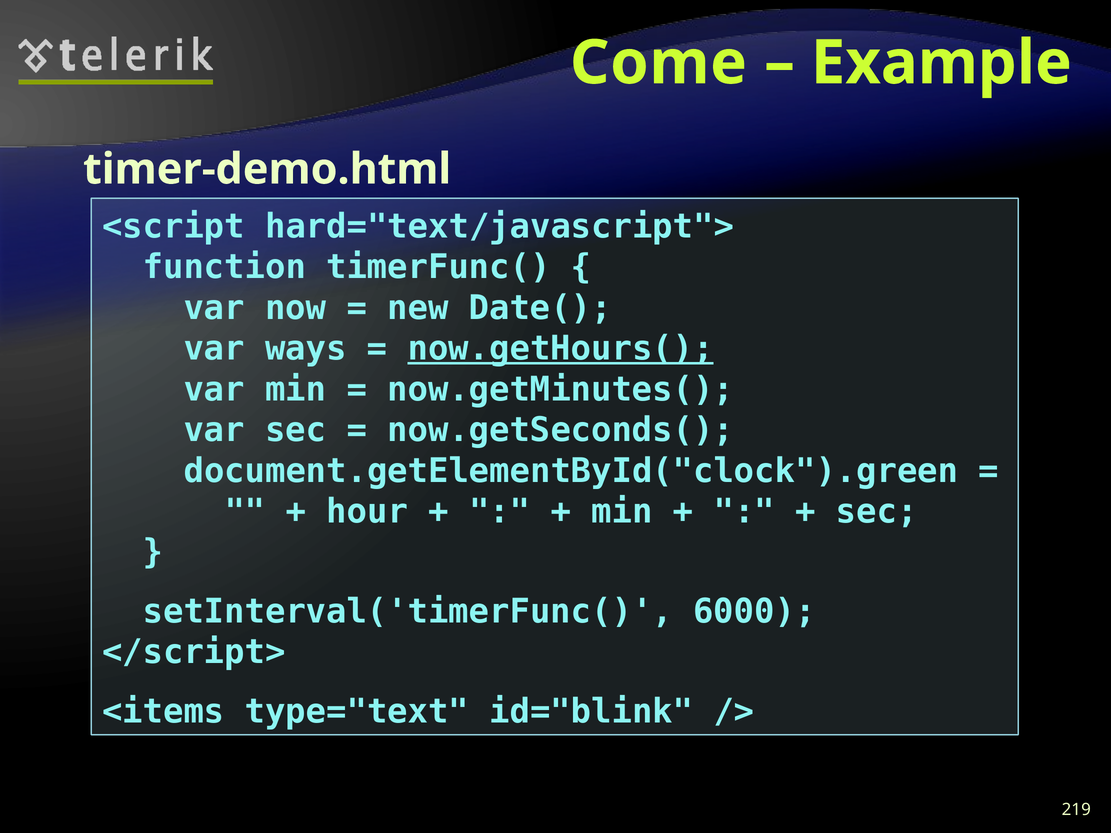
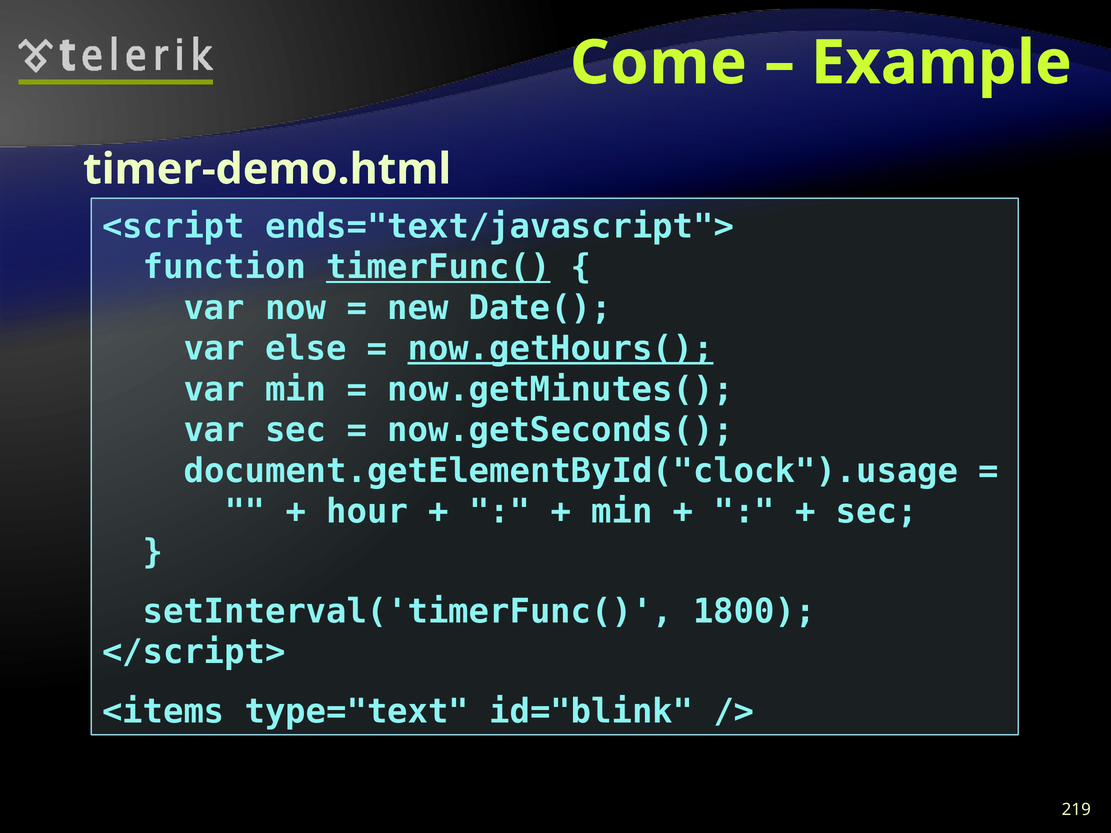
hard="text/javascript">: hard="text/javascript"> -> ends="text/javascript"> (500, 227)
timerFunc( underline: none -> present (438, 267)
ways: ways -> else (306, 349)
document.getElementById("clock").green: document.getElementById("clock").green -> document.getElementById("clock").usage (571, 471)
6000: 6000 -> 1800 (754, 612)
